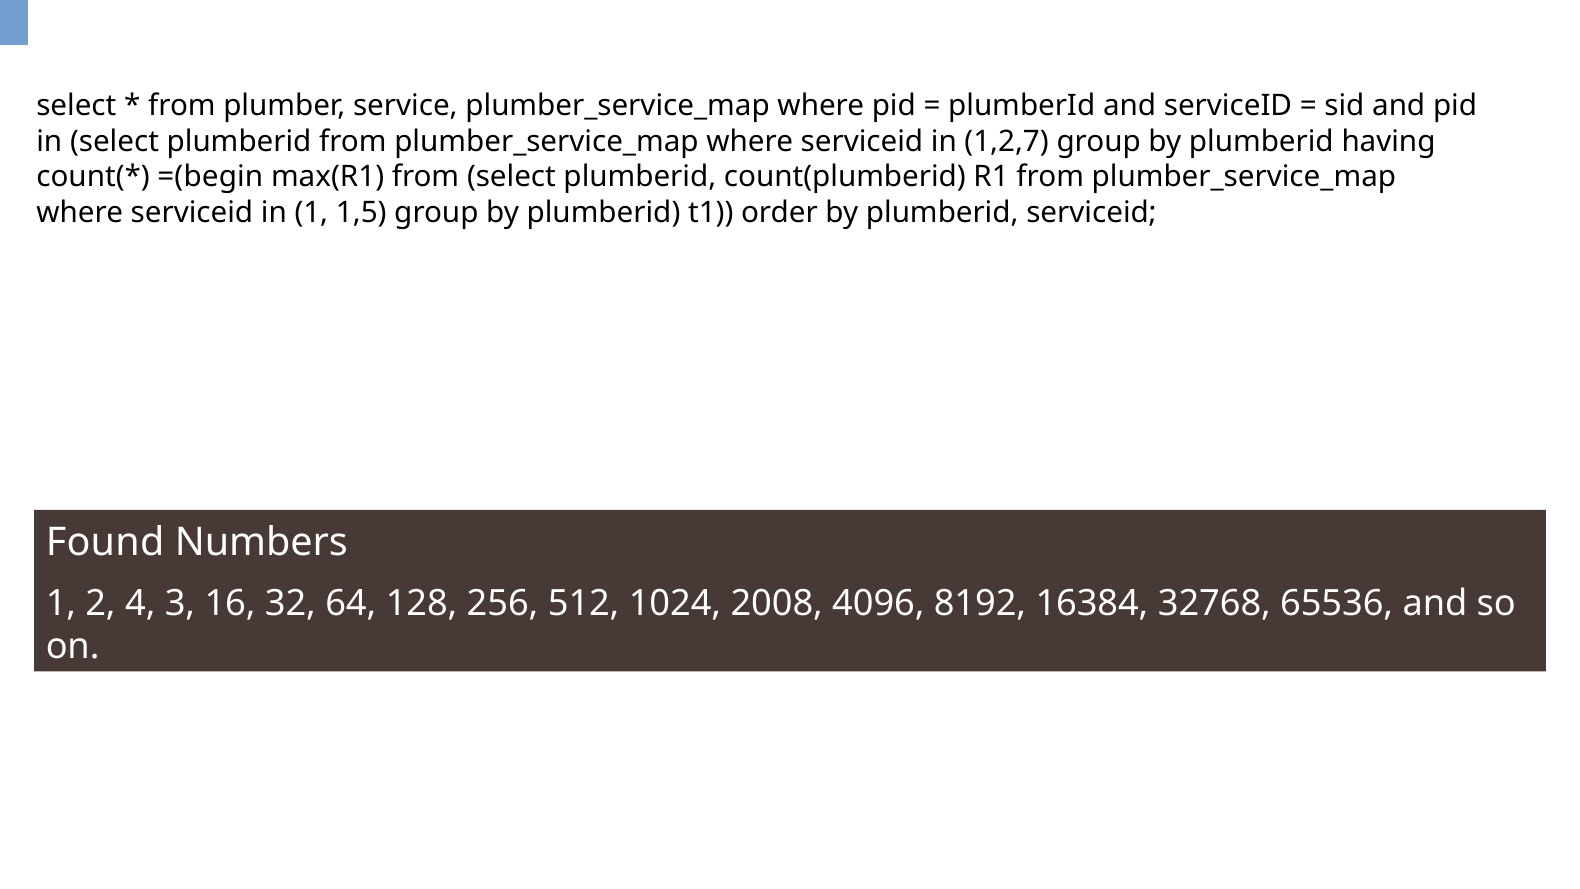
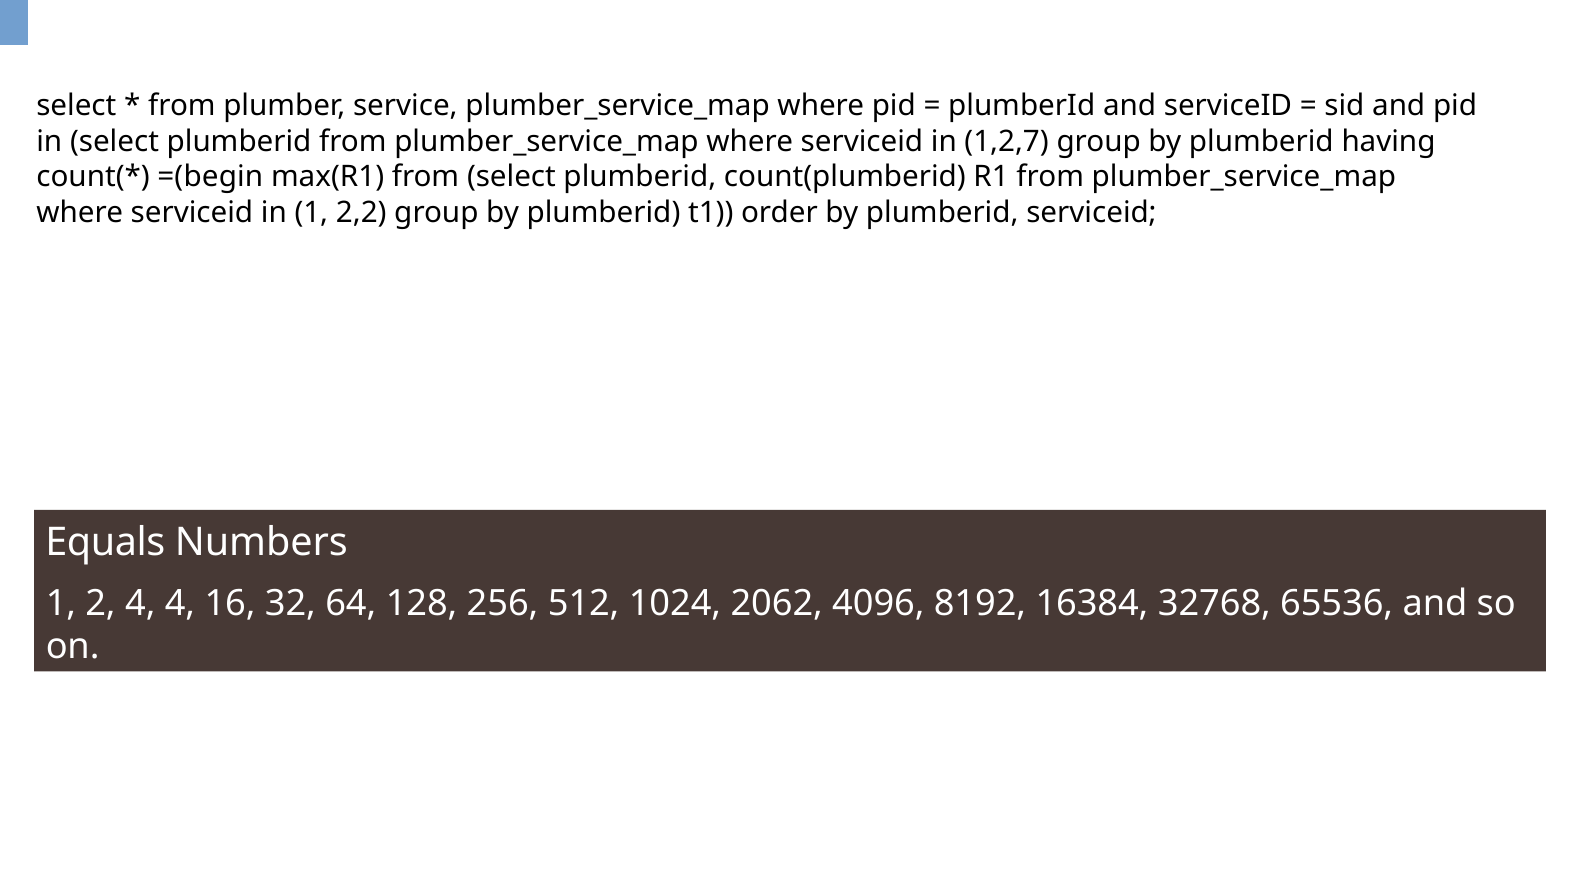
1,5: 1,5 -> 2,2 (361, 213)
Found: Found -> Equals (105, 542)
4 3: 3 -> 4 (180, 603)
2008: 2008 -> 2062 (777, 603)
